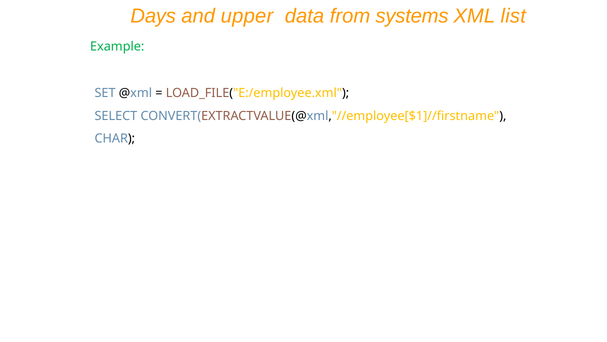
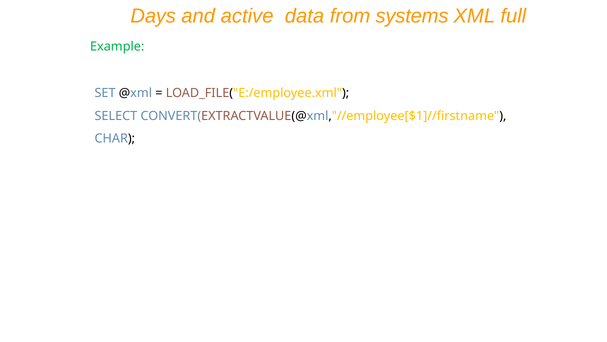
upper: upper -> active (247, 16)
list: list -> full (513, 16)
